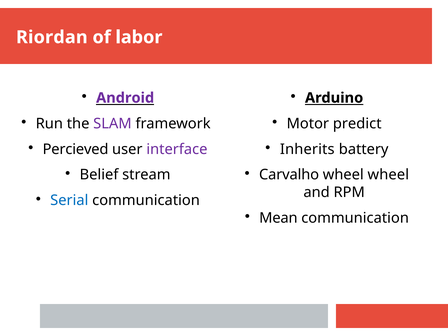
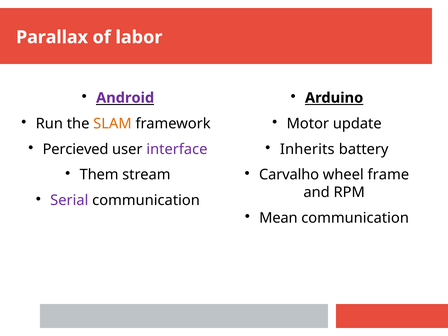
Riordan: Riordan -> Parallax (52, 37)
SLAM colour: purple -> orange (112, 124)
predict: predict -> update (357, 124)
Belief: Belief -> Them (99, 175)
wheel wheel: wheel -> frame (388, 175)
Serial colour: blue -> purple (69, 200)
